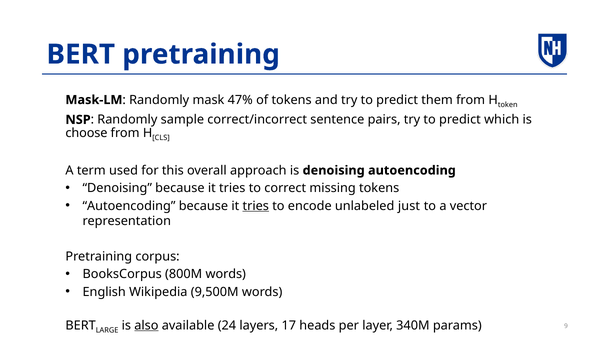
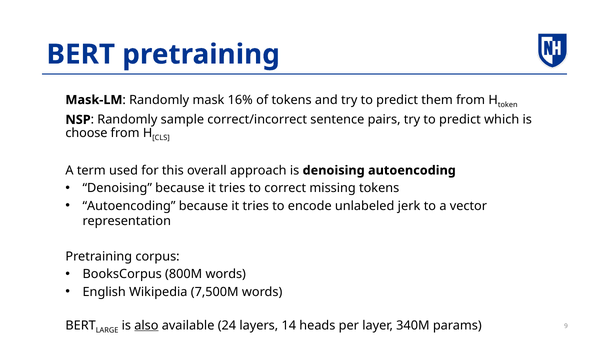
47%: 47% -> 16% (240, 100)
tries underline: present -> none (256, 206)
just: just -> jerk (409, 206)
9,500M: 9,500M -> 7,500M (215, 292)
17: 17 -> 14 (289, 326)
